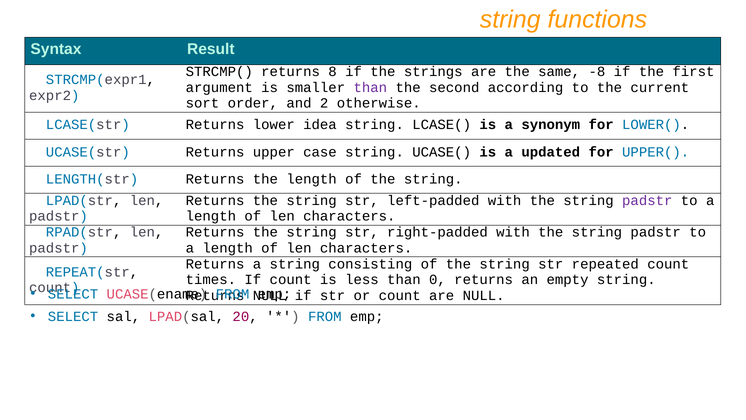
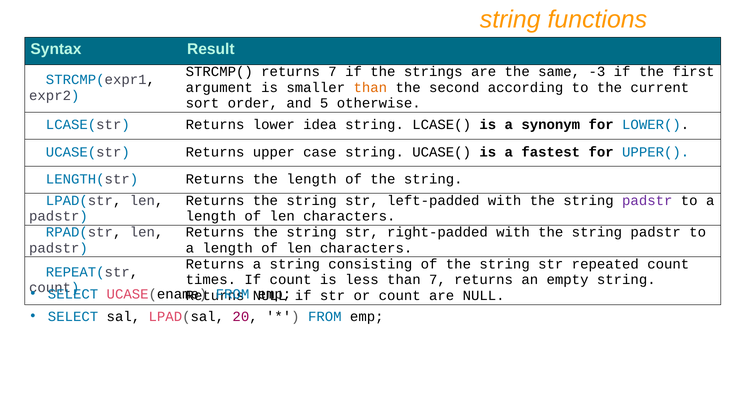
returns 8: 8 -> 7 (333, 72)
-8: -8 -> -3 (597, 72)
than colour: purple -> orange (370, 87)
2: 2 -> 5 (324, 103)
updated: updated -> fastest (551, 152)
than 0: 0 -> 7 (437, 280)
